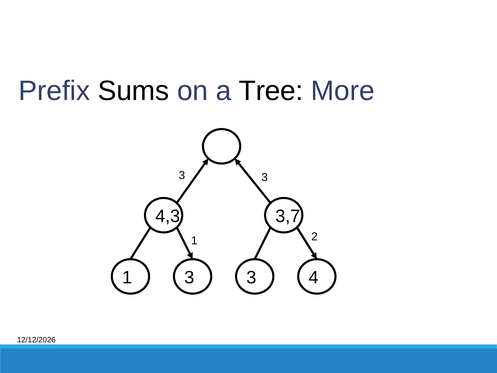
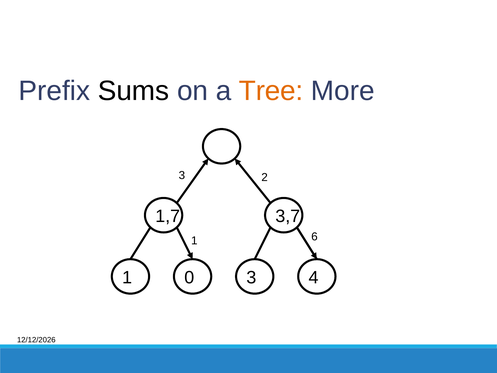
Tree colour: black -> orange (271, 91)
3: 3 -> 2 (265, 177)
4,3: 4,3 -> 1,7 (168, 216)
2: 2 -> 6 (314, 237)
1 3: 3 -> 0 (189, 277)
